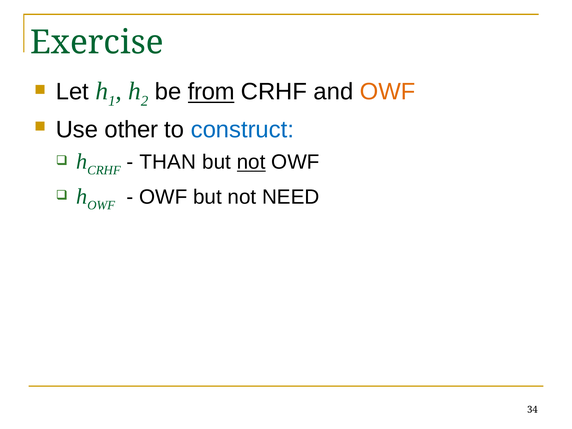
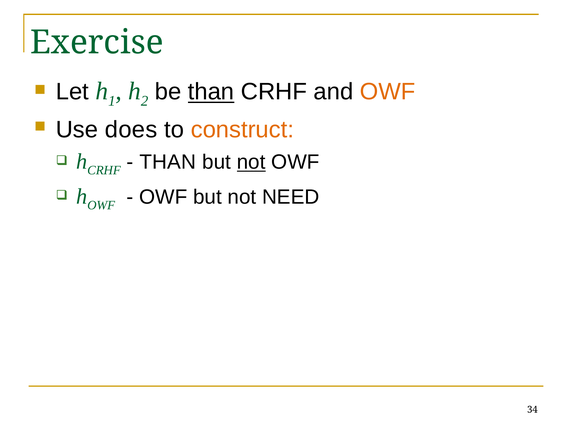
be from: from -> than (211, 92)
other: other -> does (131, 130)
construct colour: blue -> orange (242, 130)
